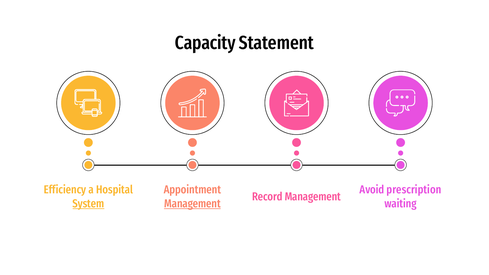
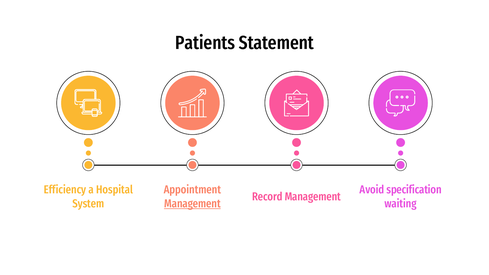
Capacity: Capacity -> Patients (205, 43)
prescription: prescription -> specification (414, 190)
System underline: present -> none (88, 204)
